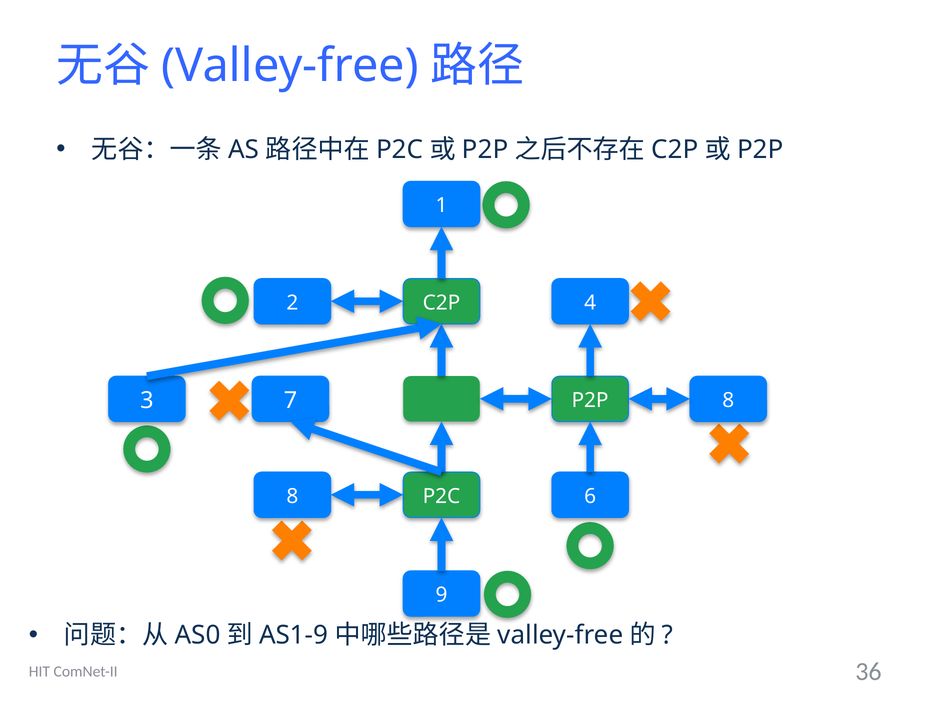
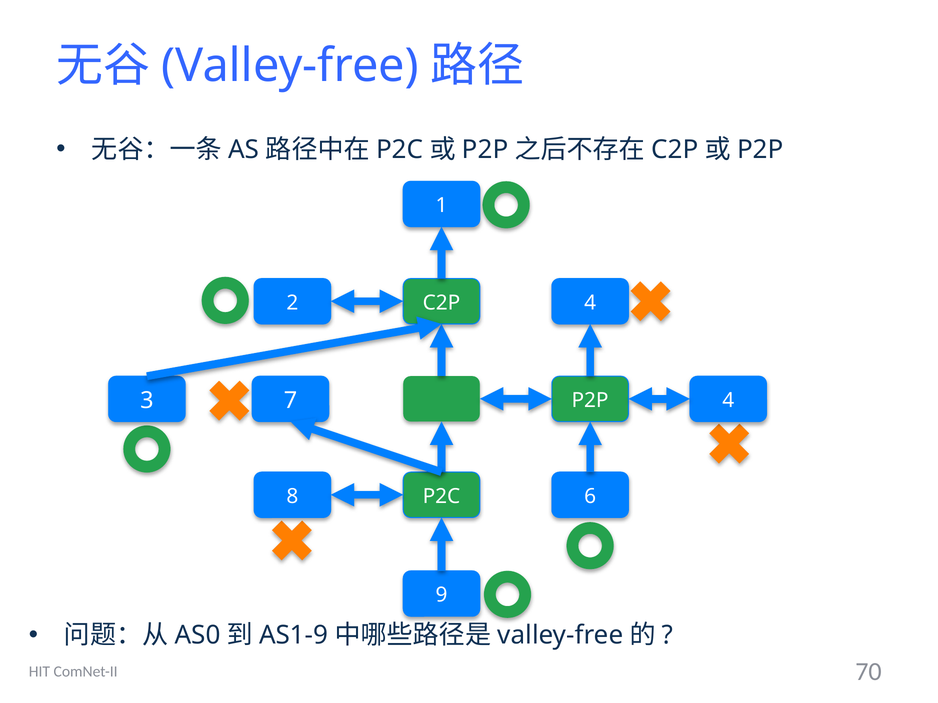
3 8: 8 -> 4 (728, 401)
36: 36 -> 70 (869, 672)
